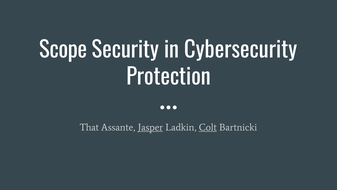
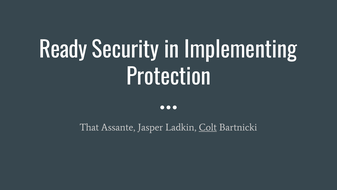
Scope: Scope -> Ready (63, 50)
Cybersecurity: Cybersecurity -> Implementing (241, 50)
Jasper underline: present -> none (150, 127)
